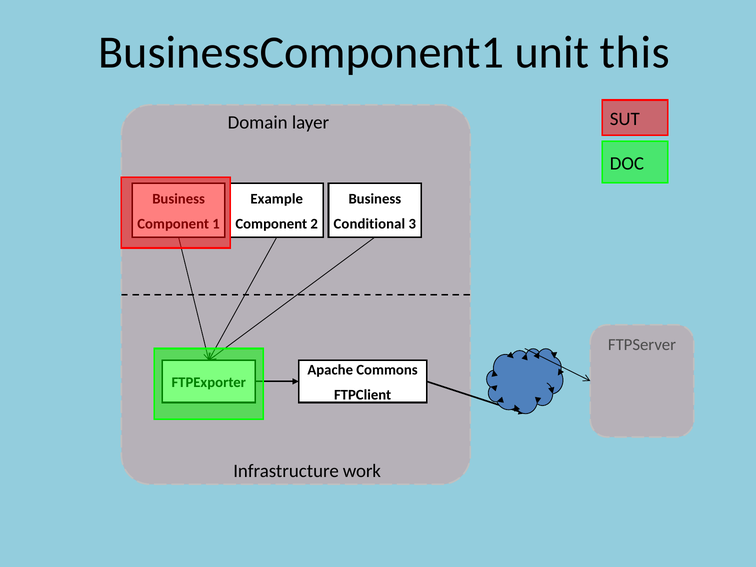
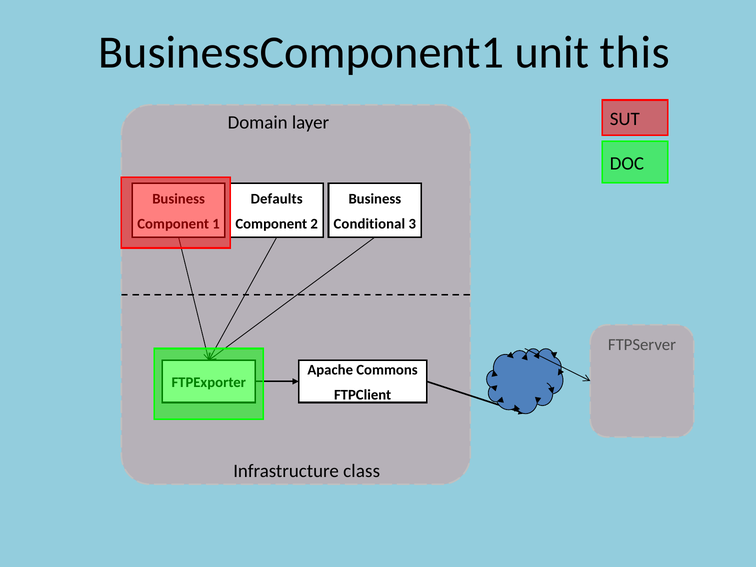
Example: Example -> Defaults (277, 199)
work: work -> class (362, 471)
